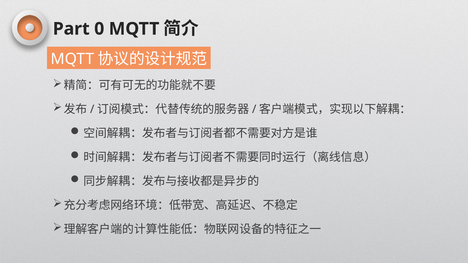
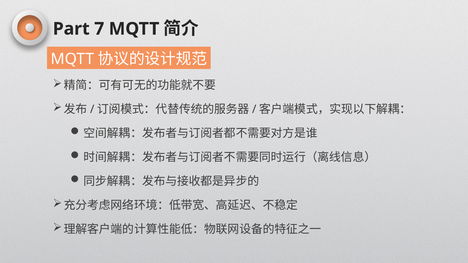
0: 0 -> 7 (99, 29)
